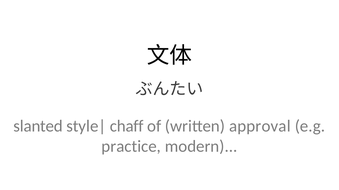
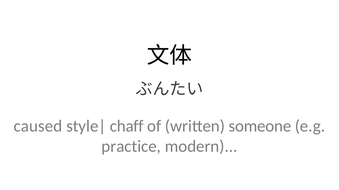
slanted: slanted -> caused (38, 127)
approval: approval -> someone (260, 127)
